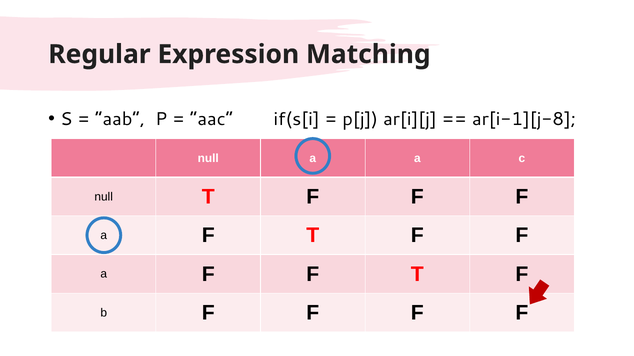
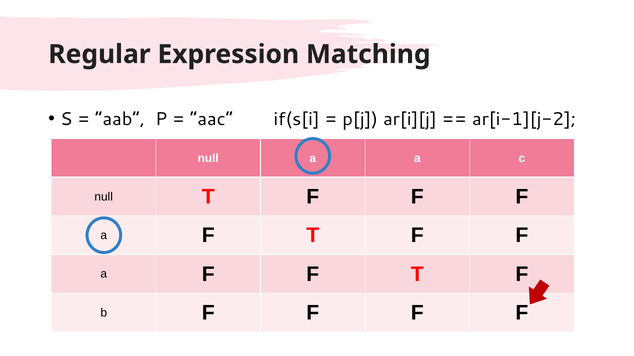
ar[i-1][j-8: ar[i-1][j-8 -> ar[i-1][j-2 (524, 119)
